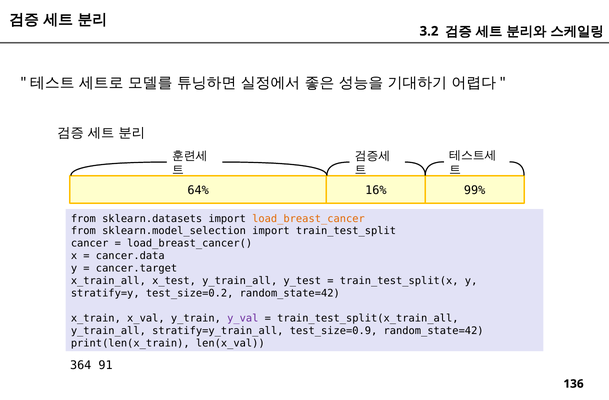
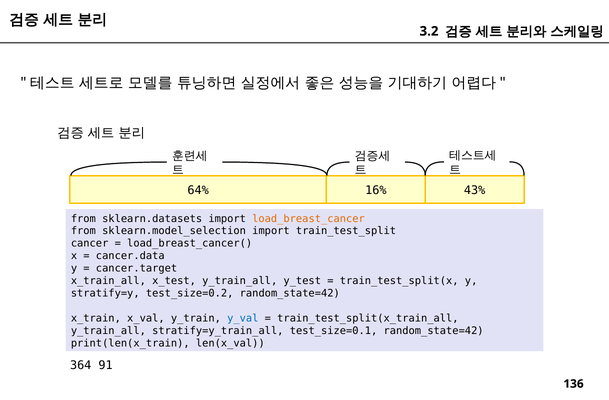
99%: 99% -> 43% (475, 190)
y_val colour: purple -> blue (243, 318)
test_size=0.9: test_size=0.9 -> test_size=0.1 (334, 331)
